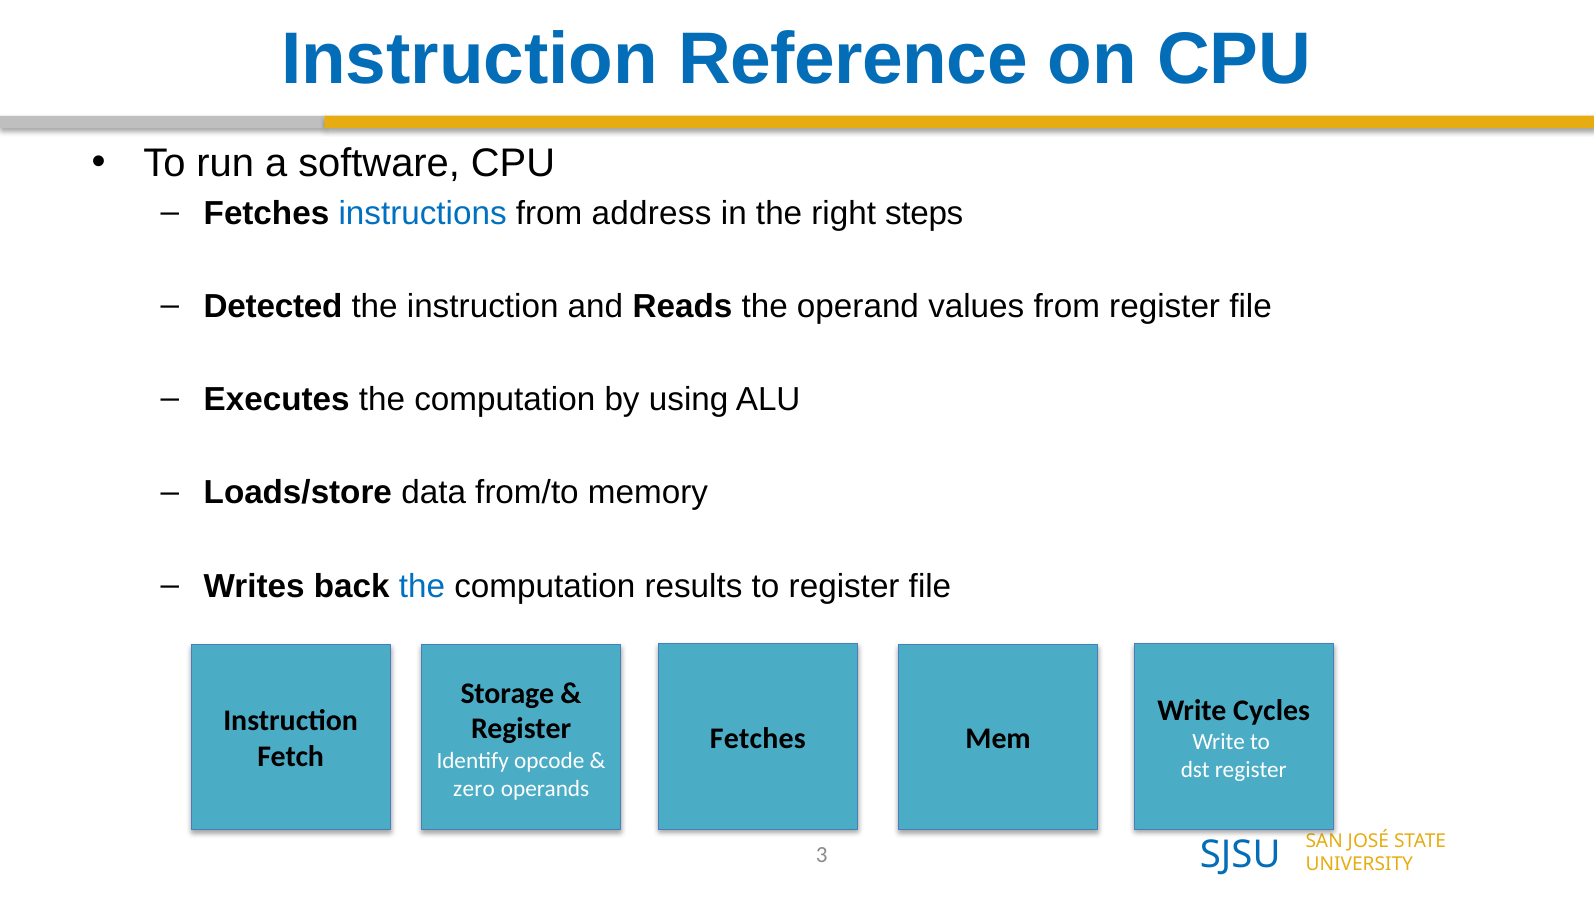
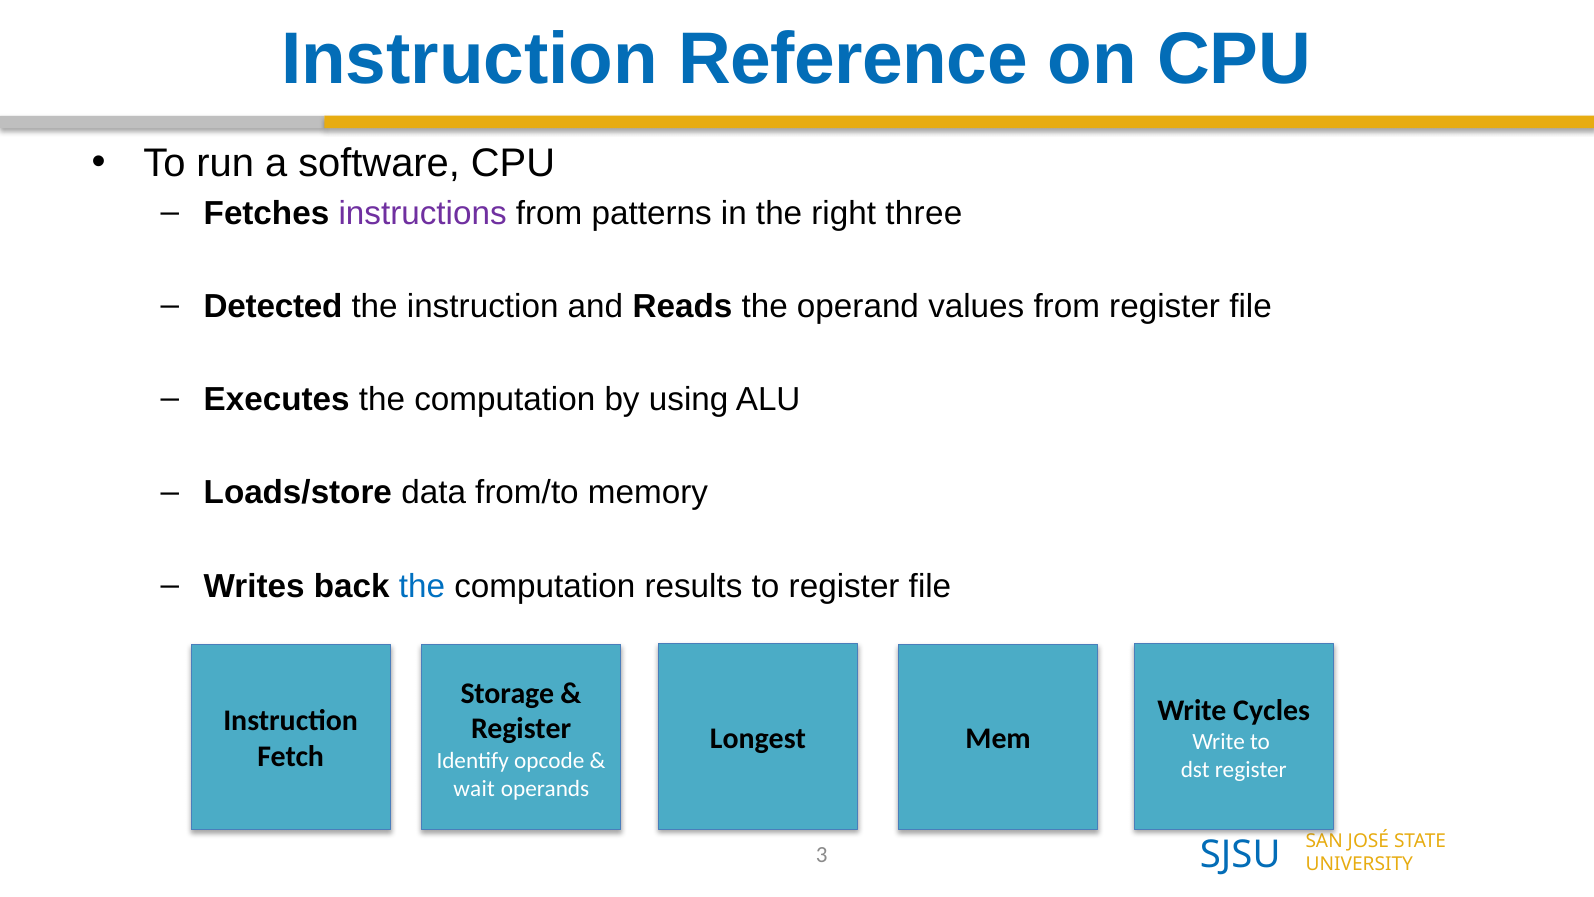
instructions colour: blue -> purple (423, 213)
address: address -> patterns (652, 213)
steps: steps -> three (924, 213)
Fetches: Fetches -> Longest (758, 738)
zero: zero -> wait (474, 788)
